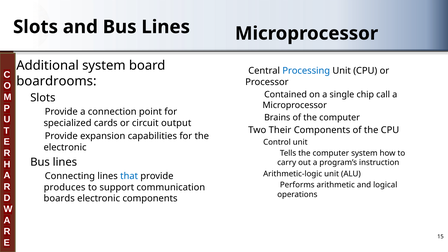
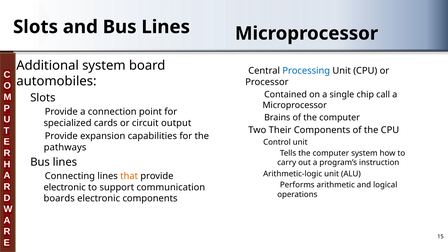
boardrooms: boardrooms -> automobiles (56, 81)
electronic: electronic -> pathways (65, 147)
that colour: blue -> orange (129, 176)
produces: produces -> electronic (65, 187)
